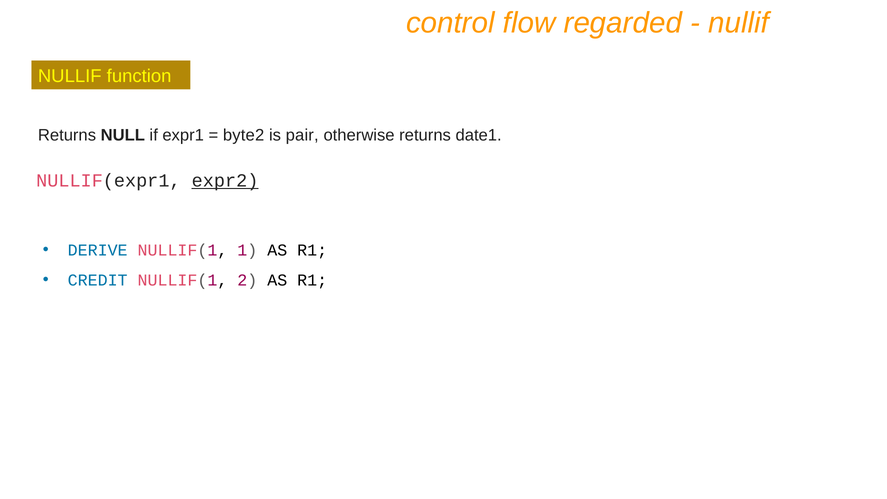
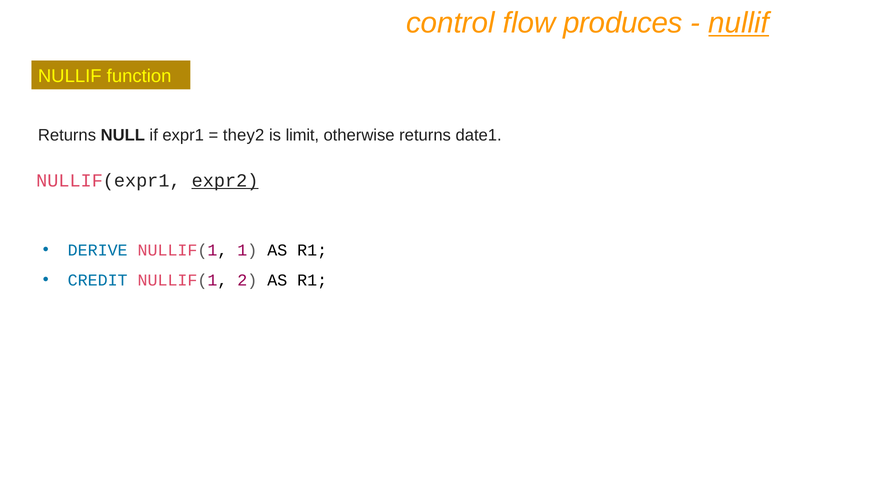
regarded: regarded -> produces (623, 23)
nullif underline: none -> present (739, 23)
byte2: byte2 -> they2 (244, 135)
pair: pair -> limit (302, 135)
